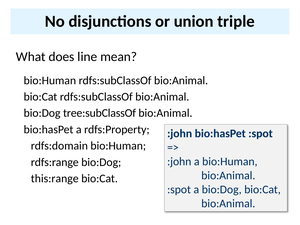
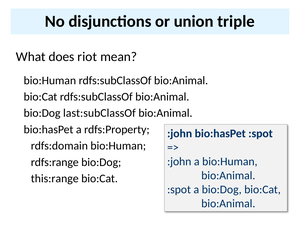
line: line -> riot (87, 57)
tree:subClassOf: tree:subClassOf -> last:subClassOf (99, 113)
